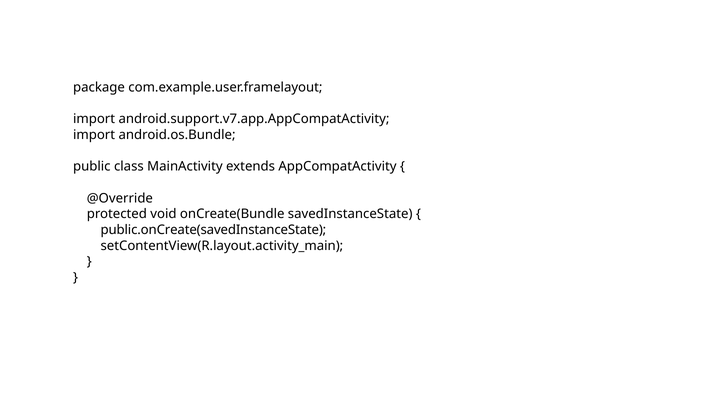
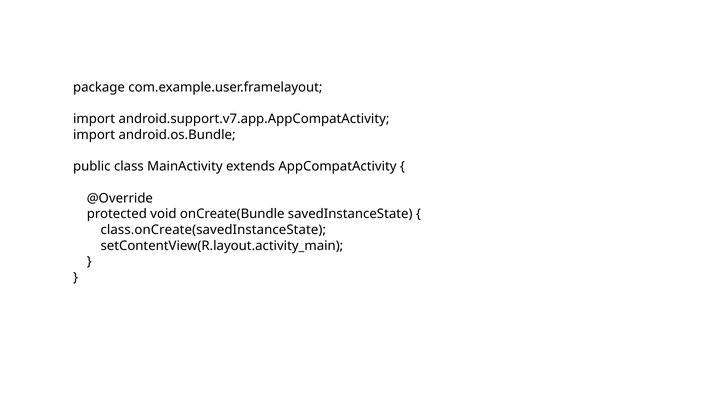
public.onCreate(savedInstanceState: public.onCreate(savedInstanceState -> class.onCreate(savedInstanceState (213, 230)
